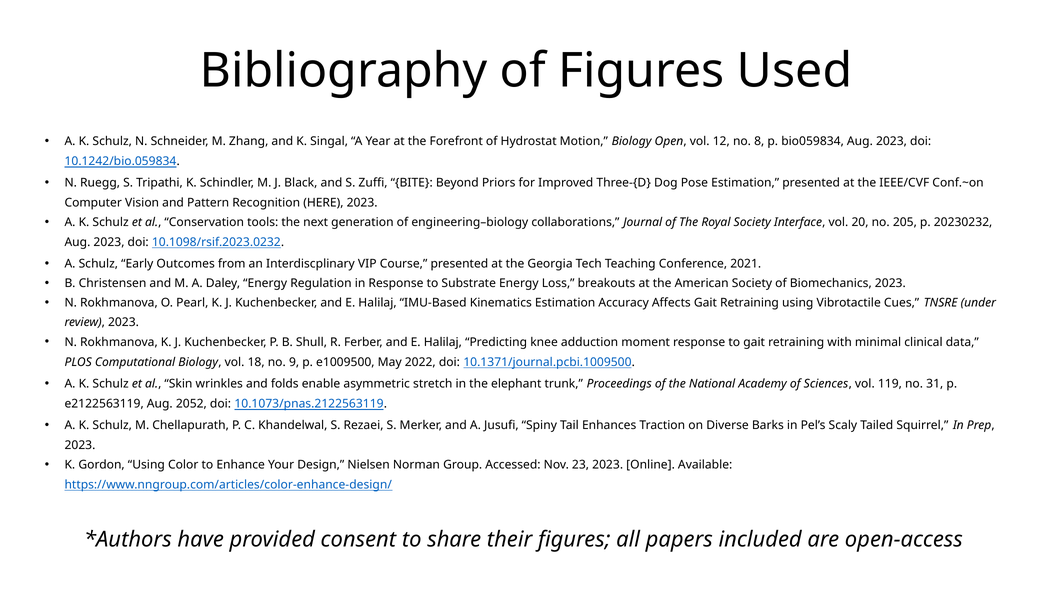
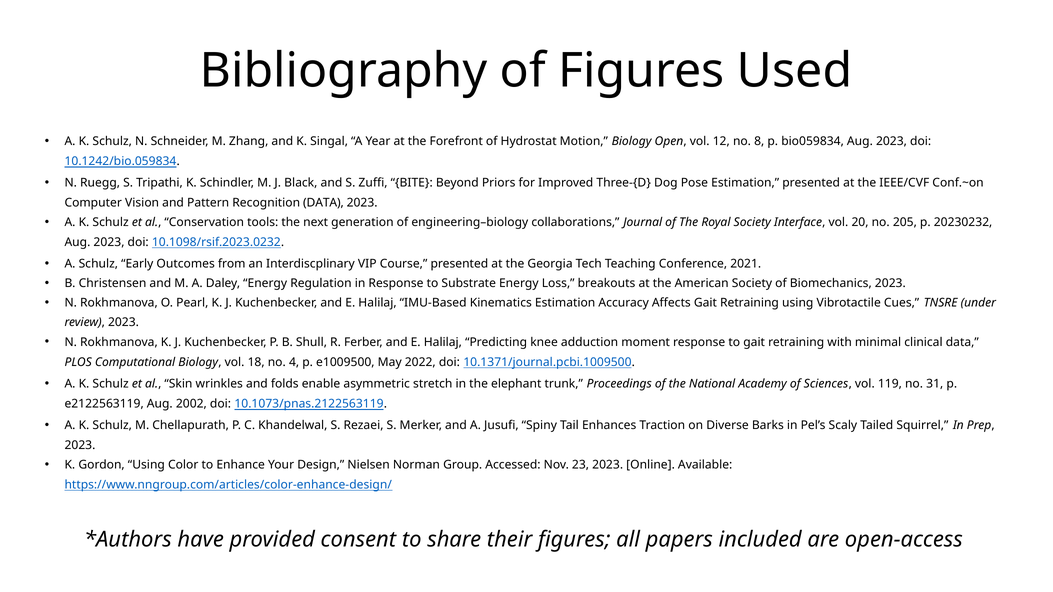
Recognition HERE: HERE -> DATA (323, 203)
9: 9 -> 4 (294, 362)
2052: 2052 -> 2002 (191, 404)
